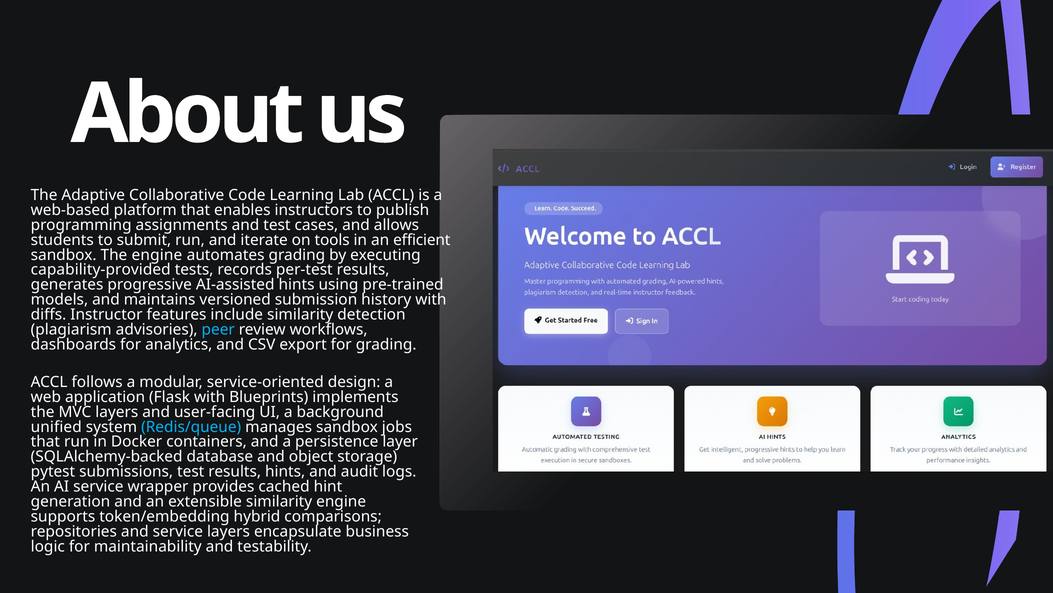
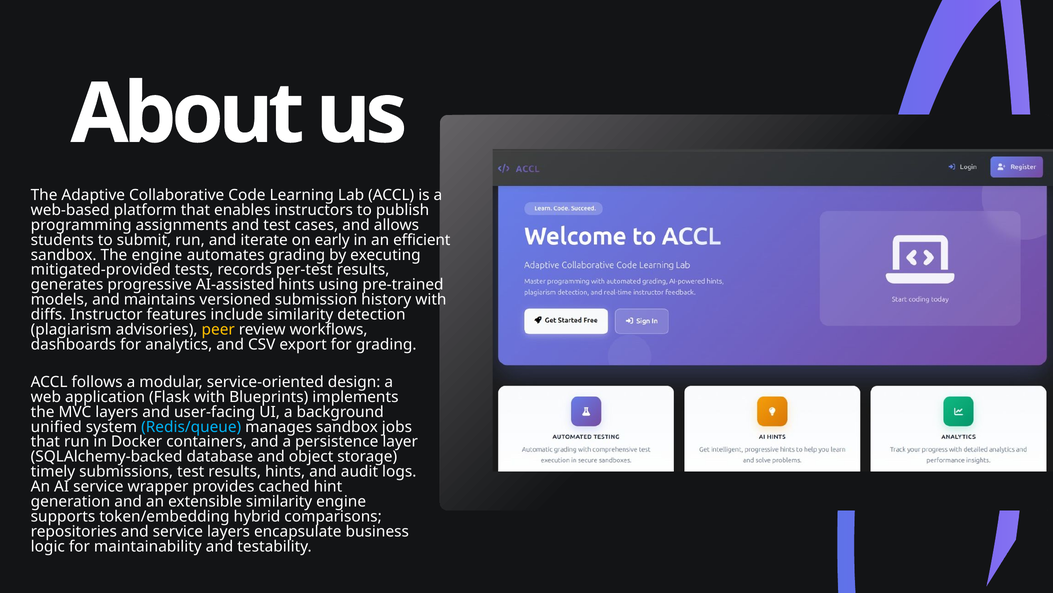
tools: tools -> early (332, 240)
capability-provided: capability-provided -> mitigated-provided (101, 270)
peer colour: light blue -> yellow (218, 329)
pytest: pytest -> timely (53, 471)
